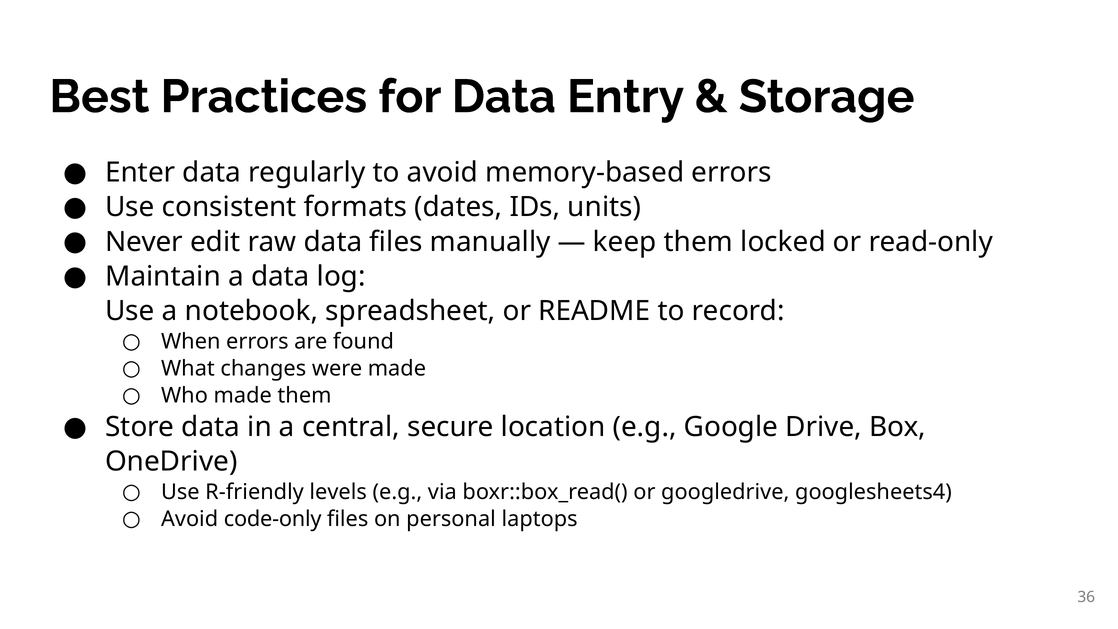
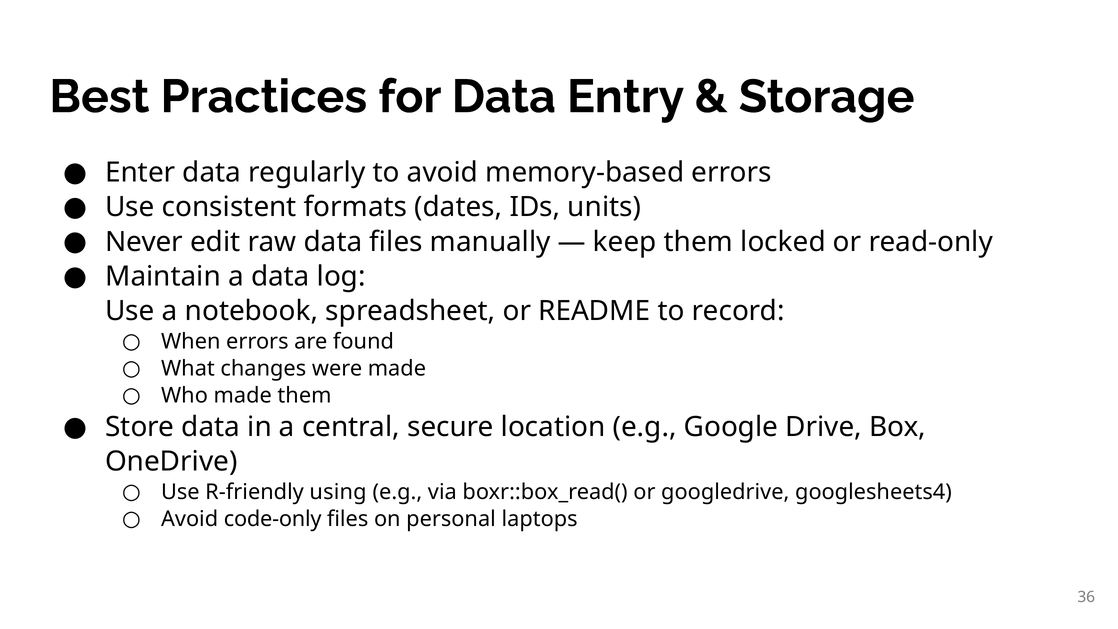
levels: levels -> using (338, 492)
